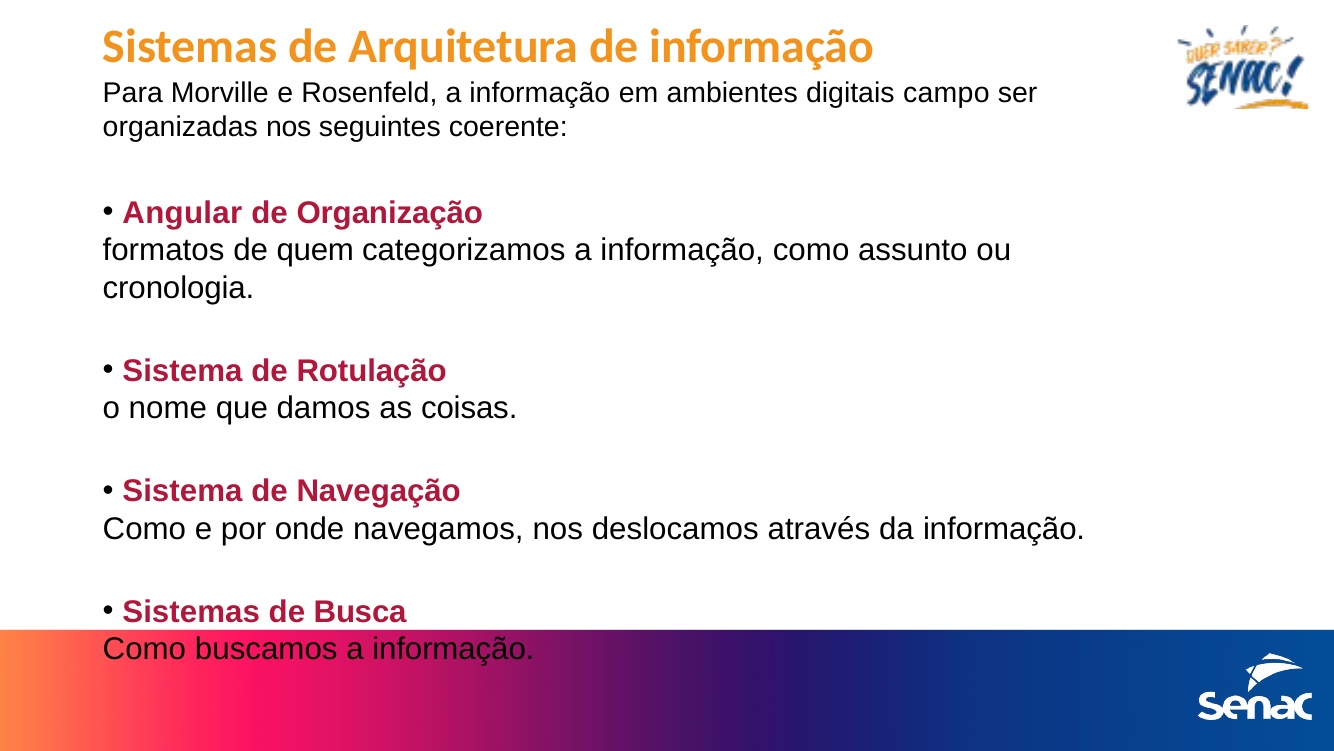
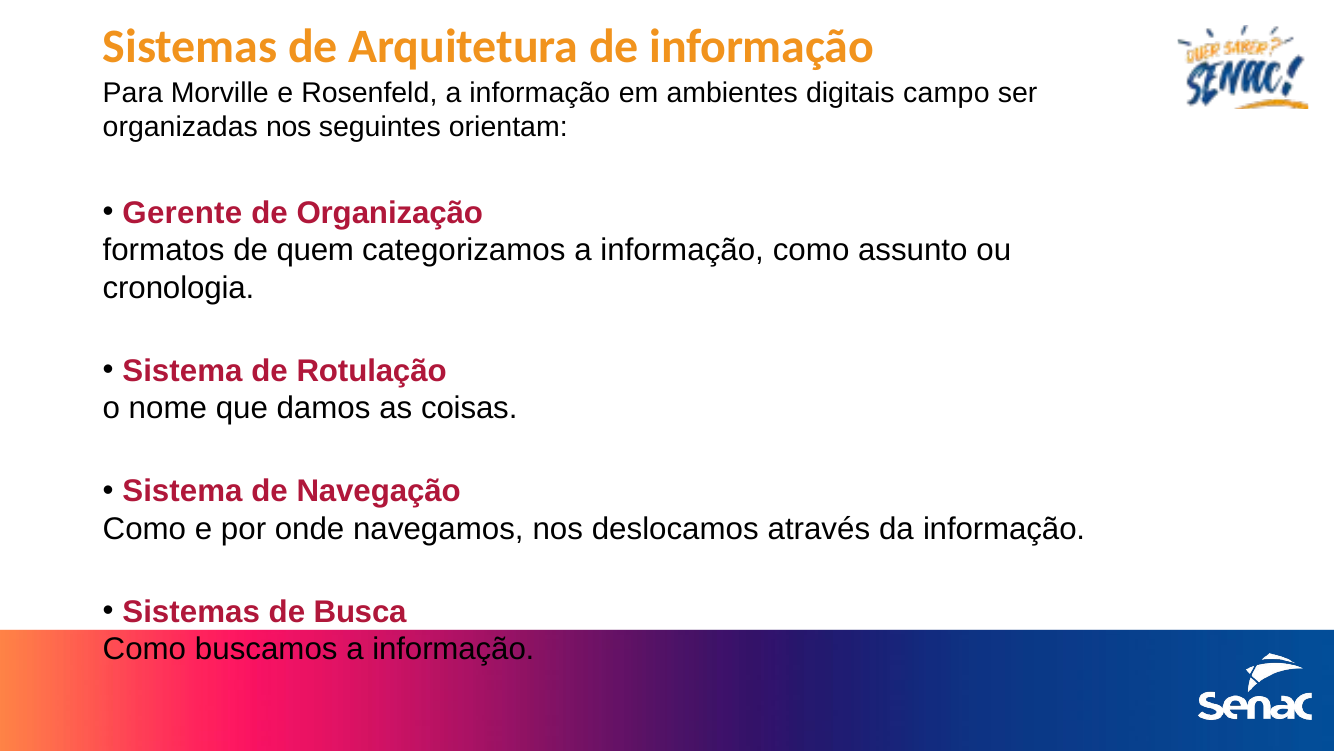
coerente: coerente -> orientam (508, 127)
Angular: Angular -> Gerente (182, 213)
